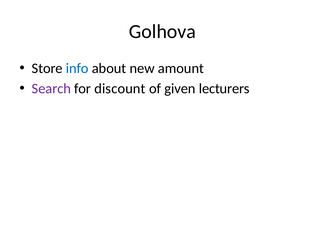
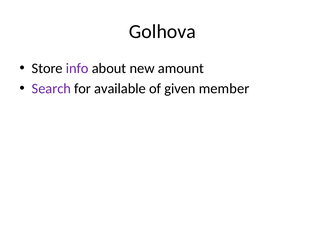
info colour: blue -> purple (77, 68)
discount: discount -> available (120, 88)
lecturers: lecturers -> member (224, 88)
